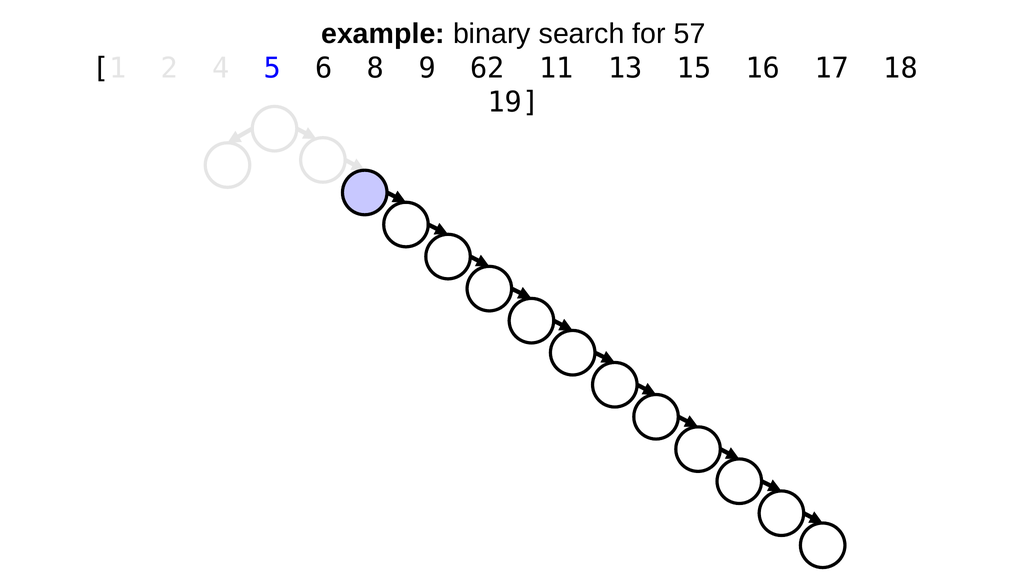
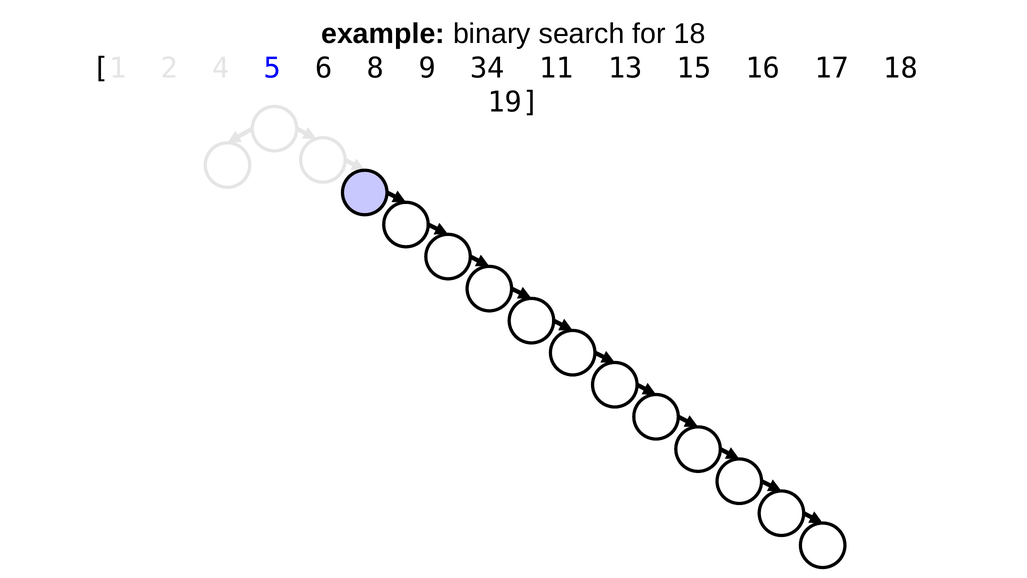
for 57: 57 -> 18 (690, 34)
62: 62 -> 34 (487, 68)
